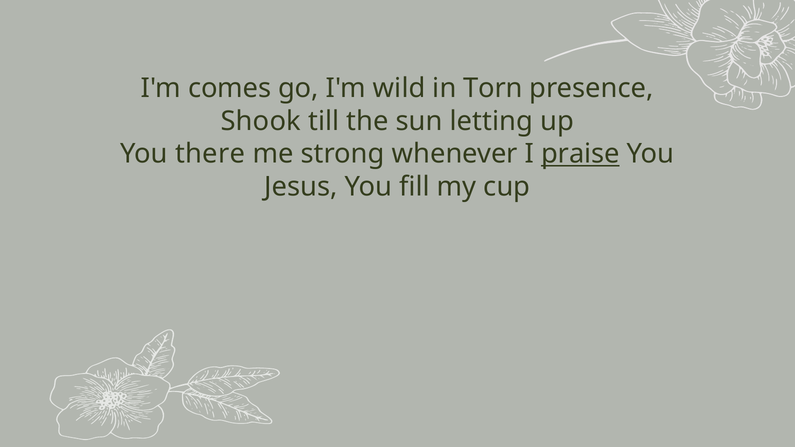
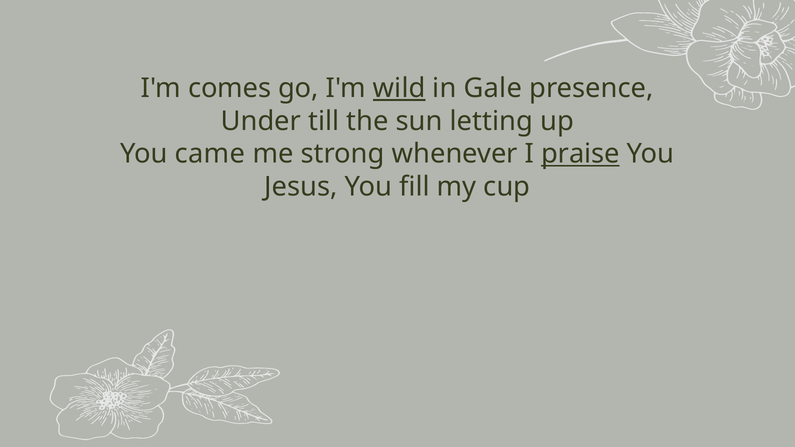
wild underline: none -> present (399, 88)
Torn: Torn -> Gale (493, 88)
Shook: Shook -> Under (261, 121)
there: there -> came (210, 154)
